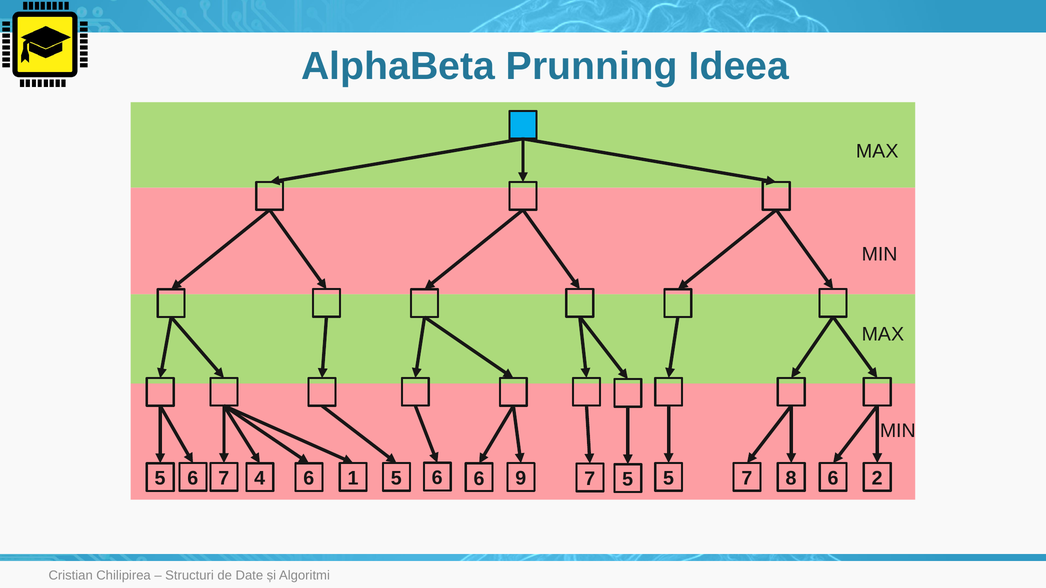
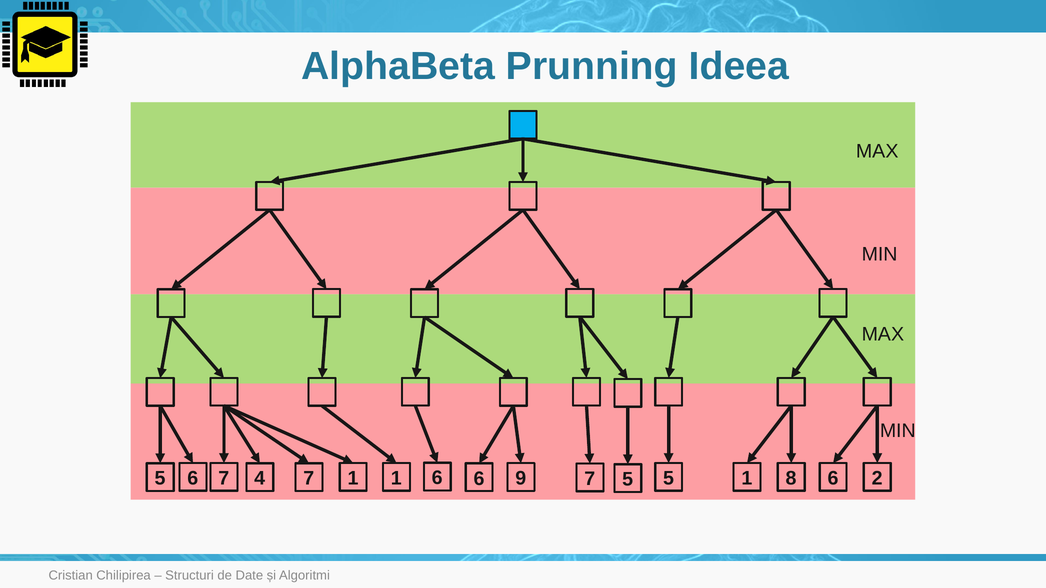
7 5: 5 -> 1 (396, 479)
5 6: 6 -> 7 (309, 479)
1 6 7: 7 -> 1 (747, 479)
